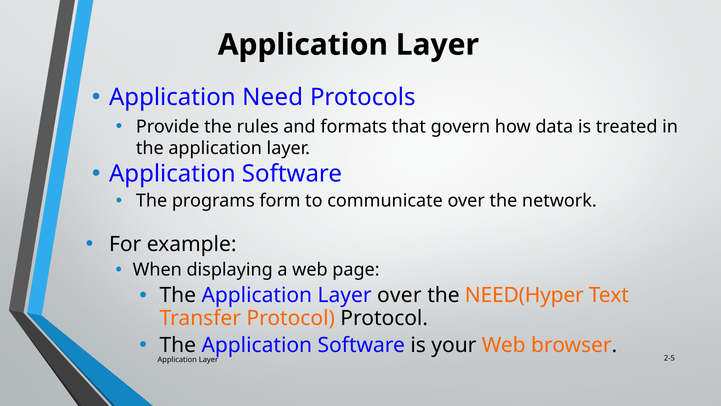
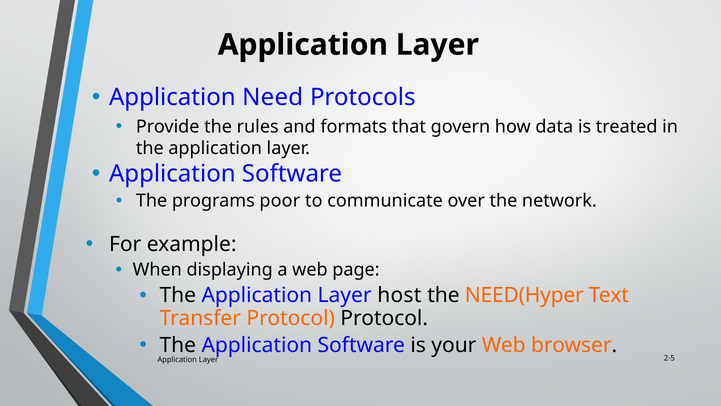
form: form -> poor (280, 201)
Layer over: over -> host (399, 295)
